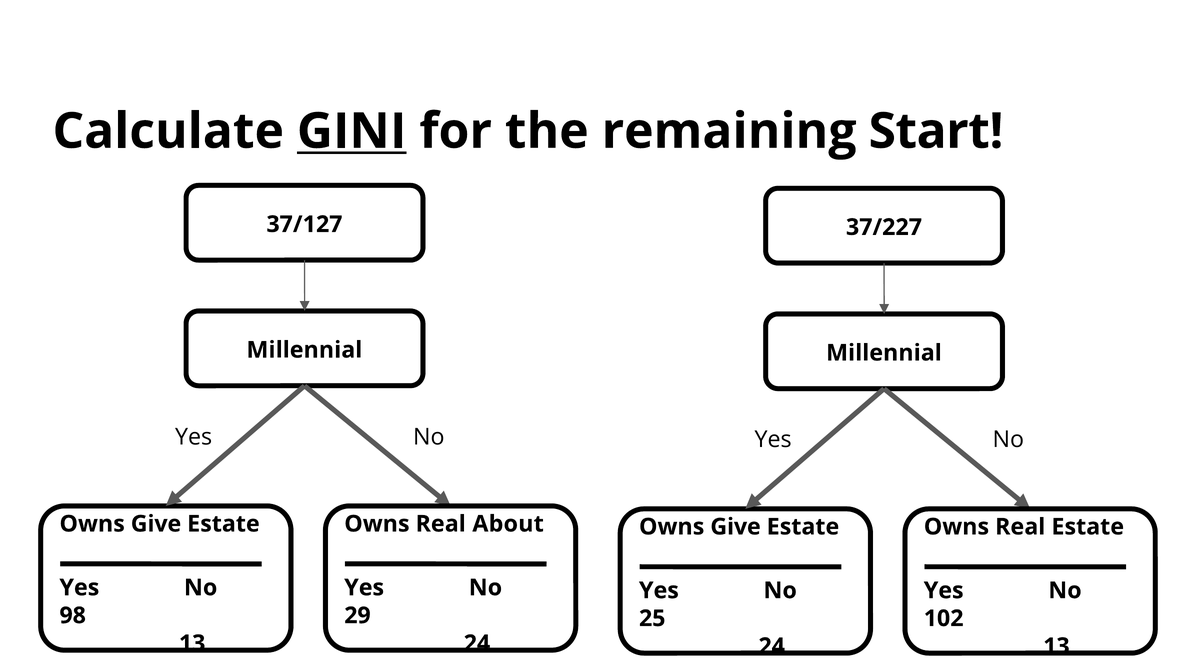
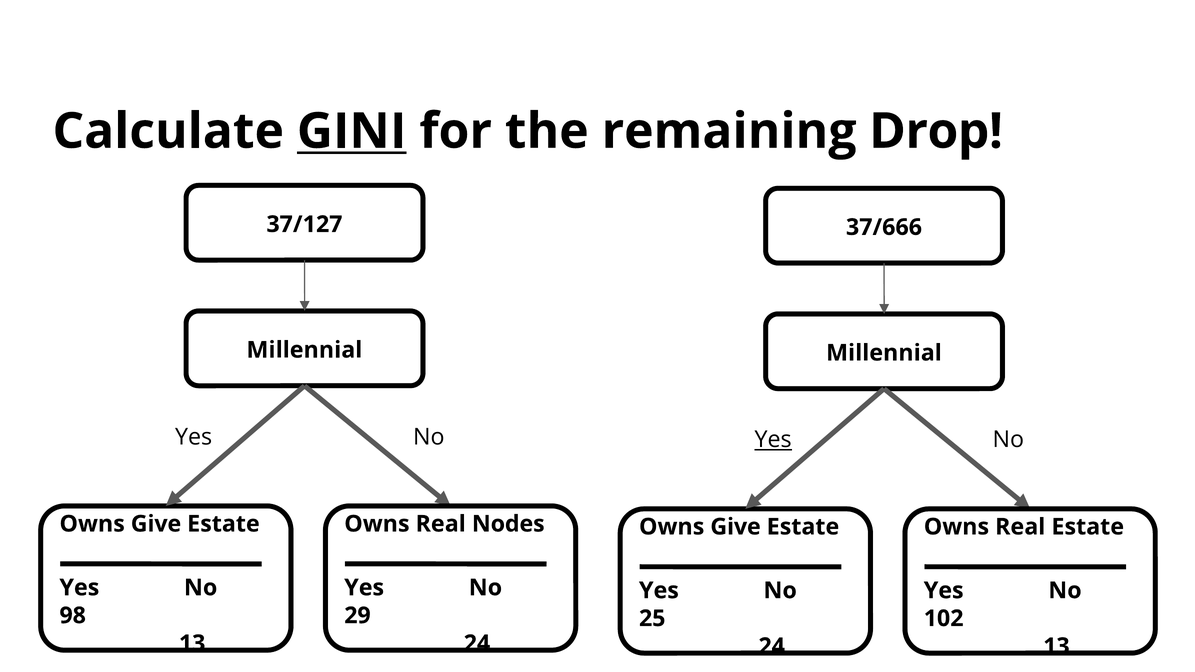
Start: Start -> Drop (936, 131)
37/227: 37/227 -> 37/666 (884, 227)
Yes underline: none -> present (773, 440)
About: About -> Nodes (508, 524)
